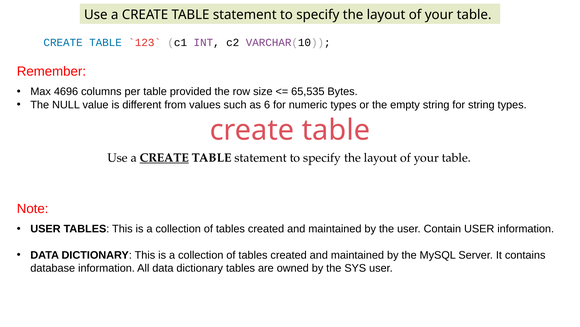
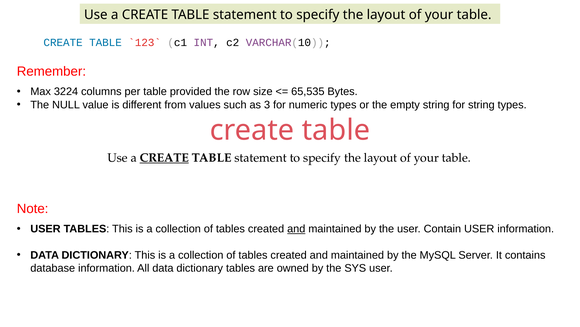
4696: 4696 -> 3224 (66, 92)
6: 6 -> 3 (267, 105)
and underline: none -> present (296, 229)
